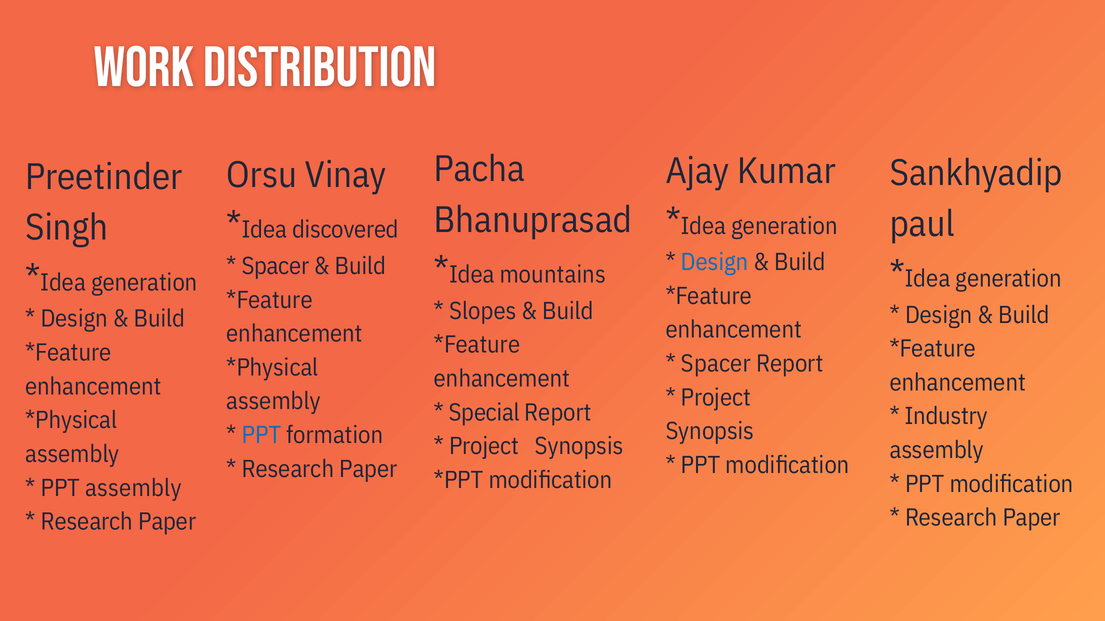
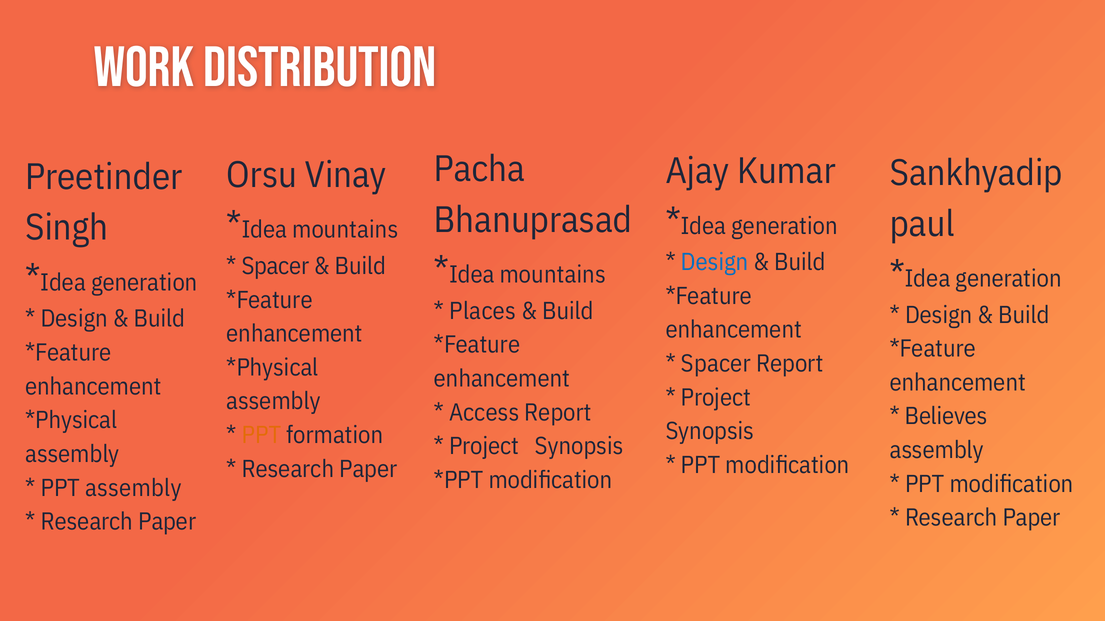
discovered: discovered -> mountains (345, 230)
Slopes: Slopes -> Places (483, 311)
Special: Special -> Access (484, 413)
Industry: Industry -> Believes (946, 417)
PPT colour: blue -> orange (261, 436)
